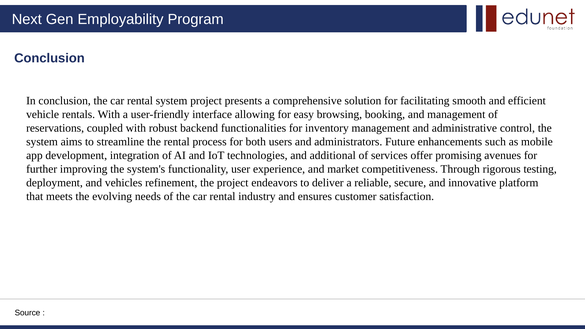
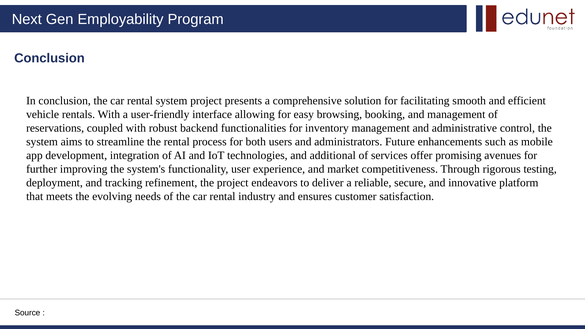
vehicles: vehicles -> tracking (124, 183)
